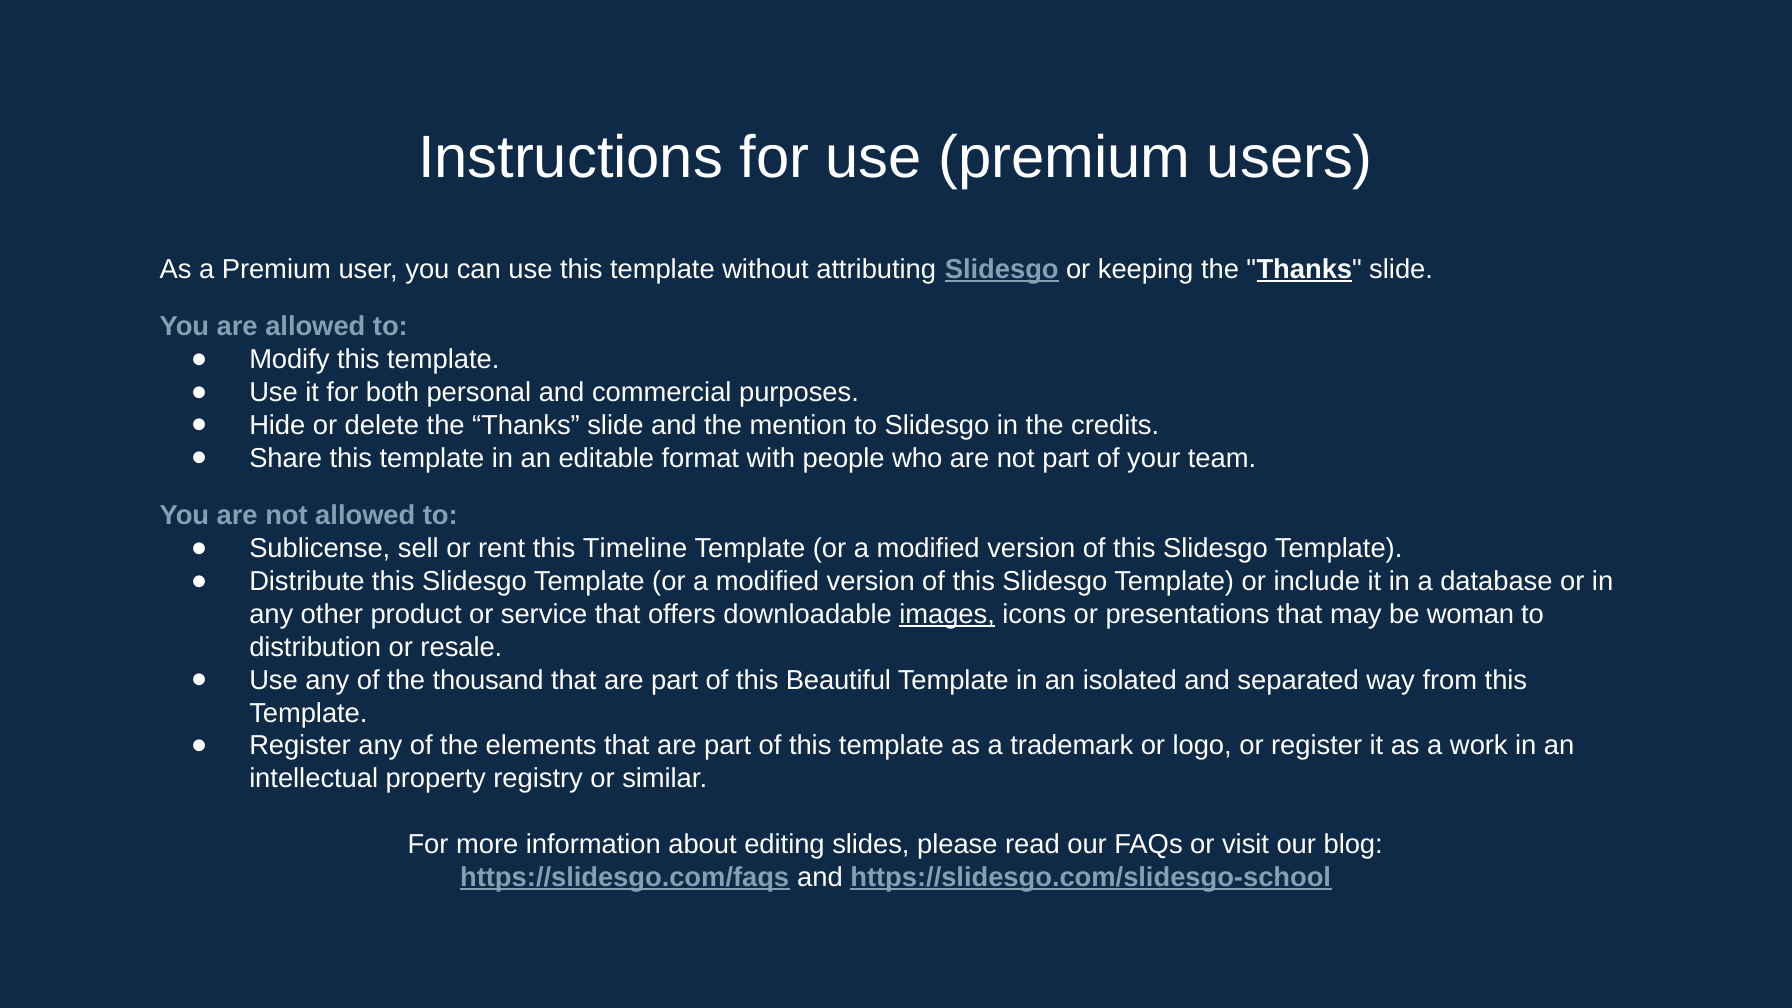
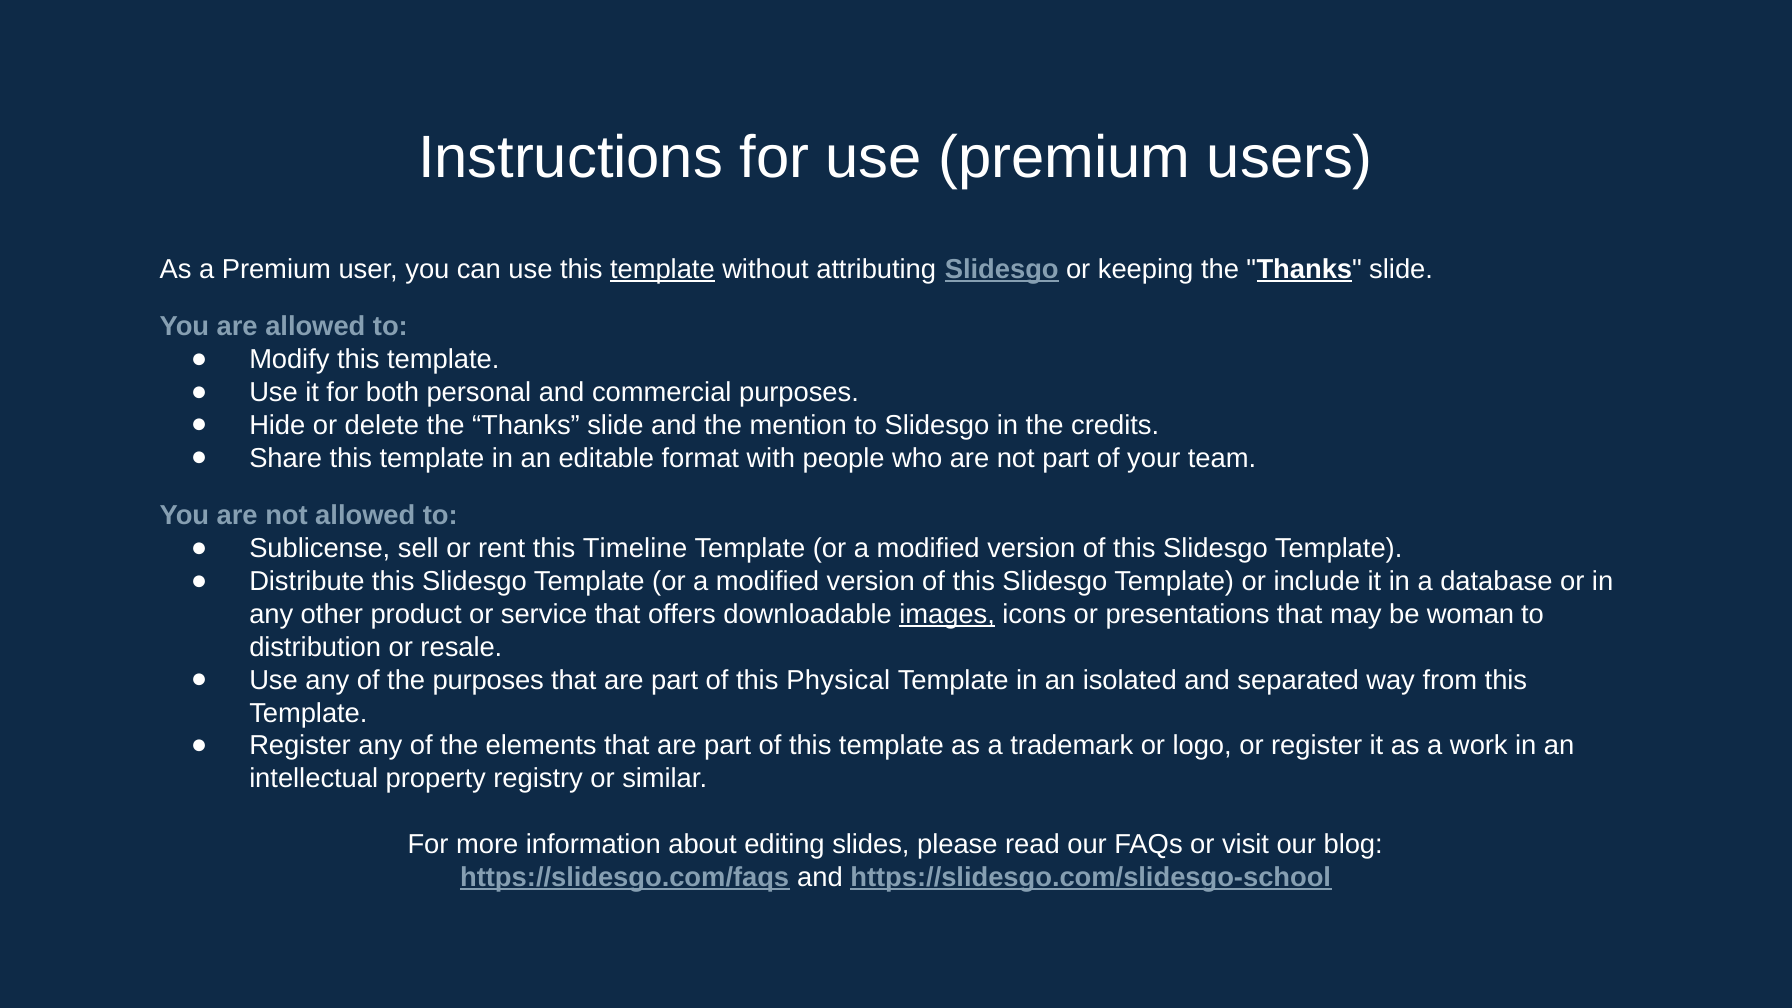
template underline: none -> present (662, 269)
the thousand: thousand -> purposes (488, 680)
Beautiful: Beautiful -> Physical (838, 680)
